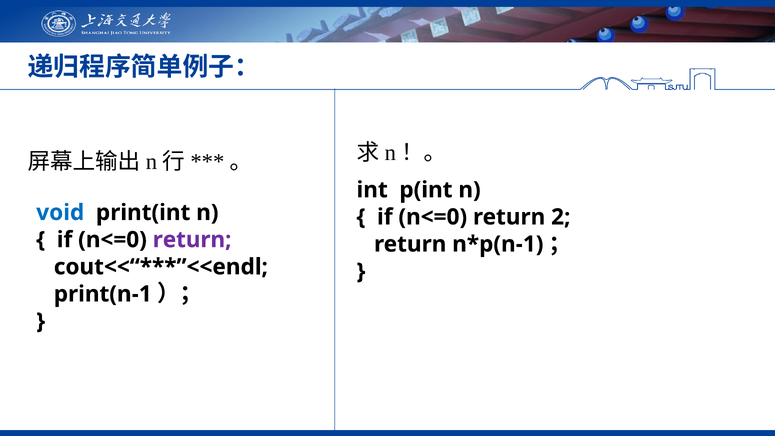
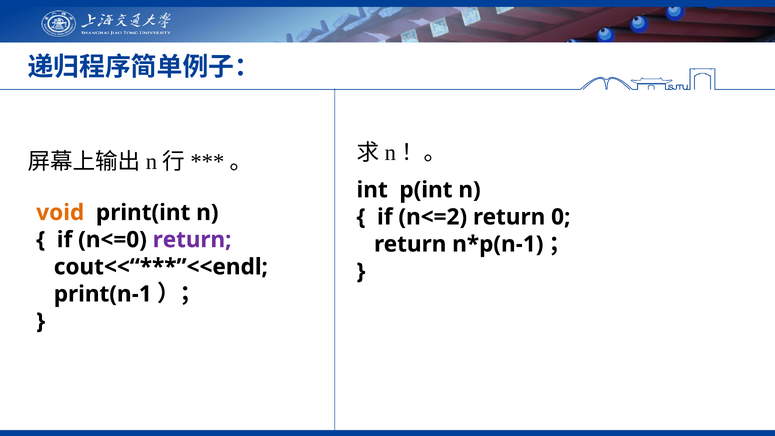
void colour: blue -> orange (60, 213)
n<=0: n<=0 -> n<=2 (433, 217)
2: 2 -> 0 (561, 217)
